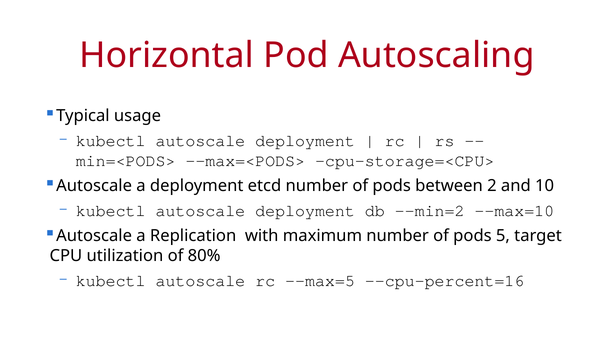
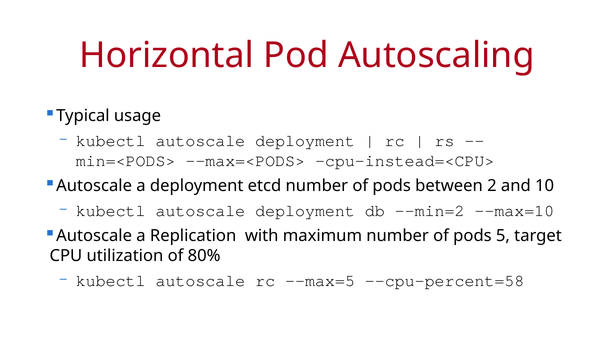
—cpu-storage=<CPU>: —cpu-storage=<CPU> -> —cpu-instead=<CPU> (405, 161)
--cpu-percent=16: --cpu-percent=16 -> --cpu-percent=58 (445, 281)
